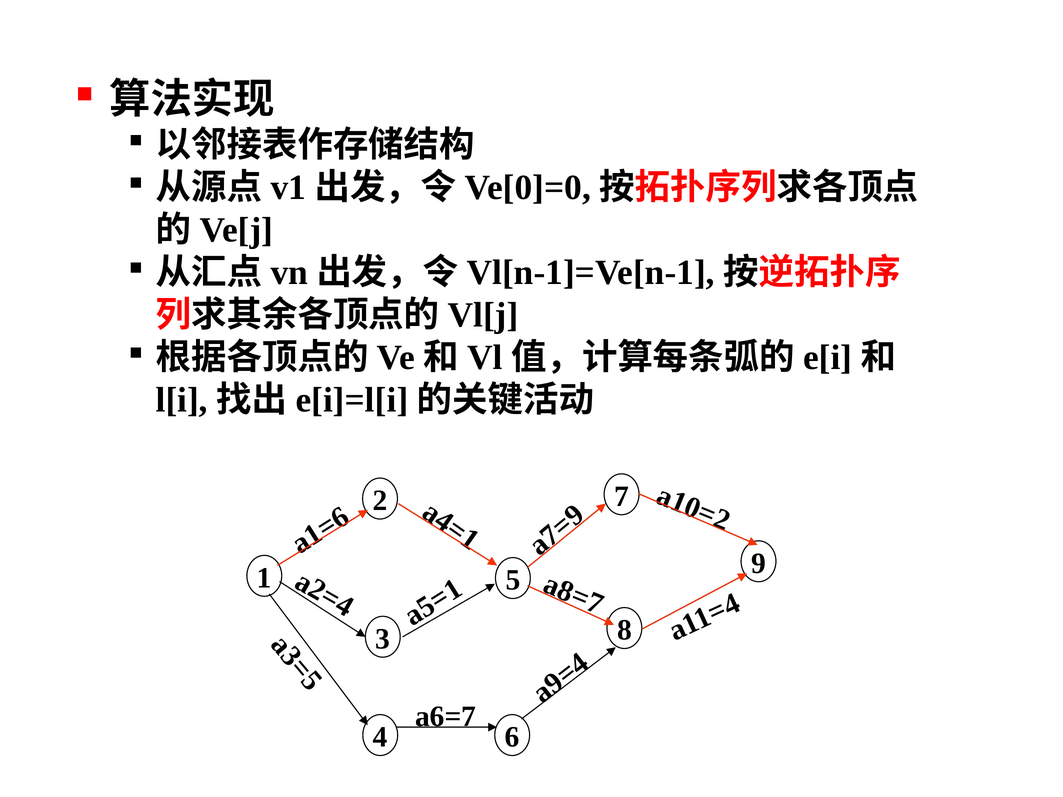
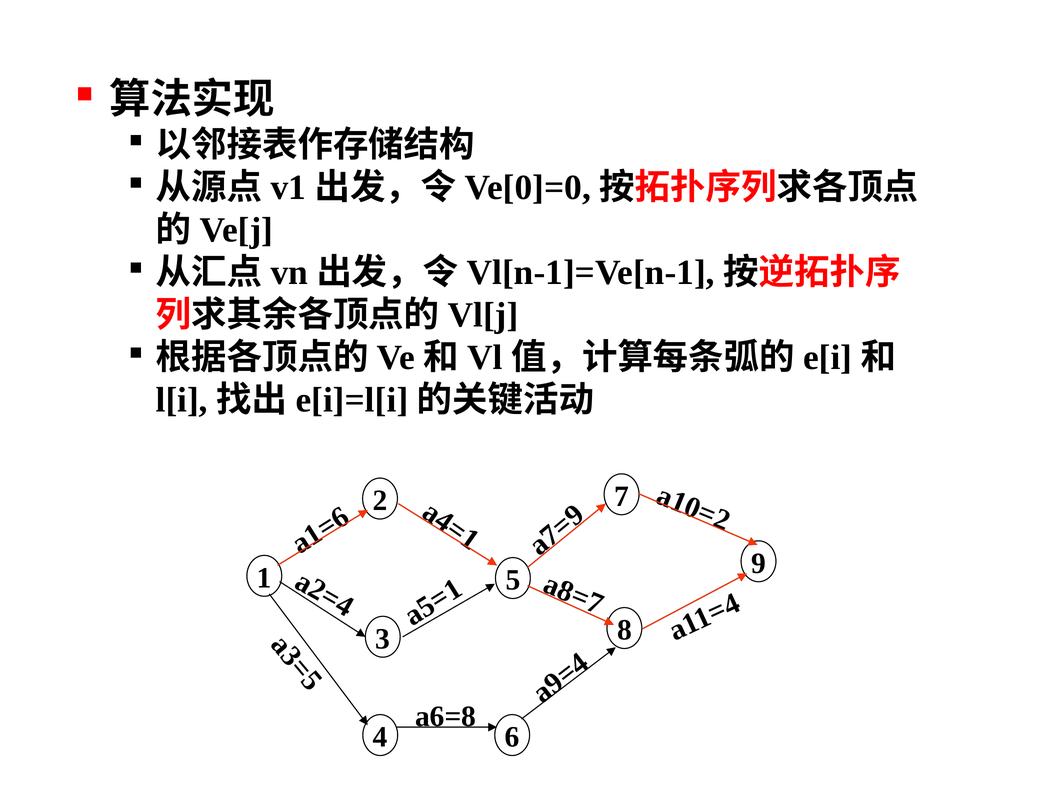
a6=7: a6=7 -> a6=8 (446, 717)
